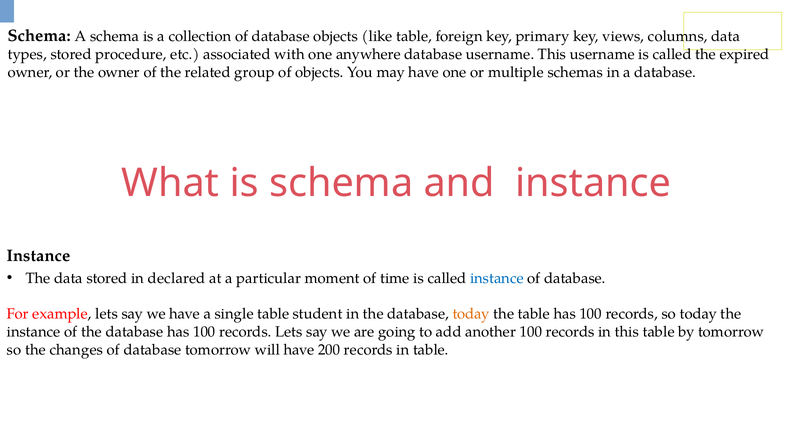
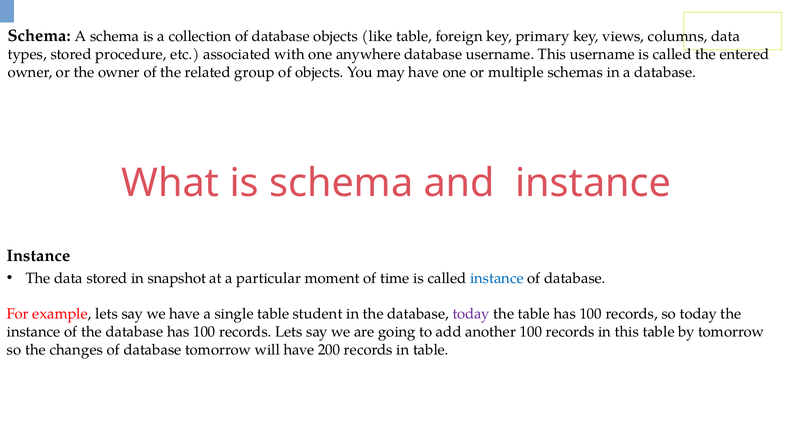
expired: expired -> entered (745, 54)
declared: declared -> snapshot (177, 278)
today colour: orange -> purple (471, 314)
